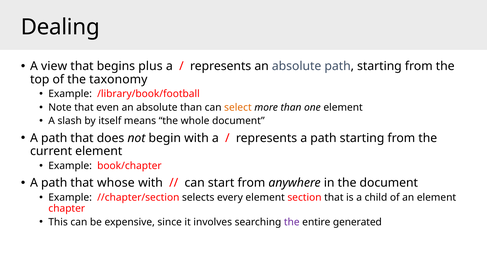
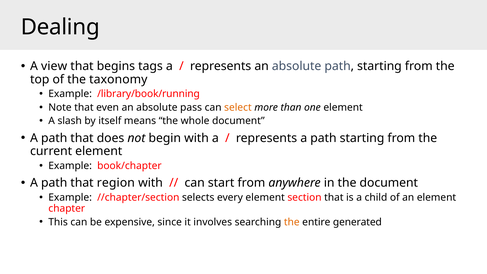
plus: plus -> tags (150, 66)
/library/book/football: /library/book/football -> /library/book/running (149, 94)
absolute than: than -> pass (191, 107)
whose: whose -> region (116, 183)
the colour: purple -> orange (292, 222)
